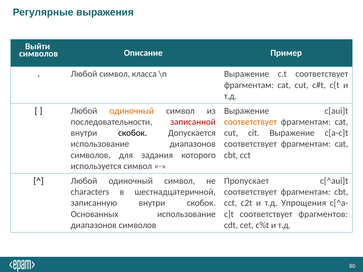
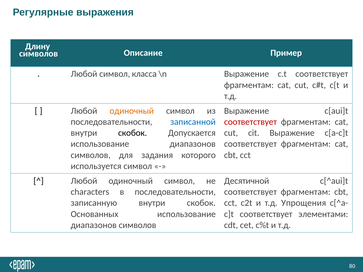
Выйти: Выйти -> Длину (38, 46)
записанной colour: red -> blue (193, 122)
соответствует colour: orange -> red (250, 122)
Пропускает: Пропускает -> Десятичной (247, 181)
в шестнадцатеричной: шестнадцатеричной -> последовательности (175, 192)
фрагментов: фрагментов -> элементами (323, 214)
